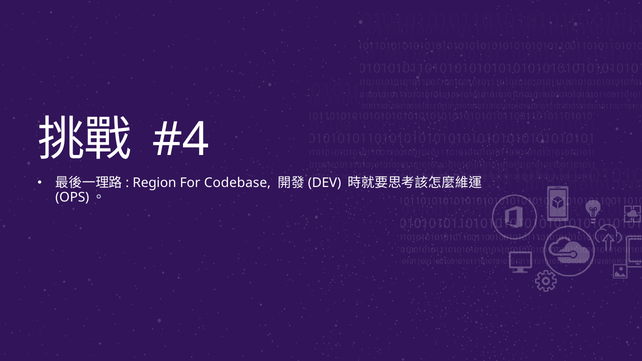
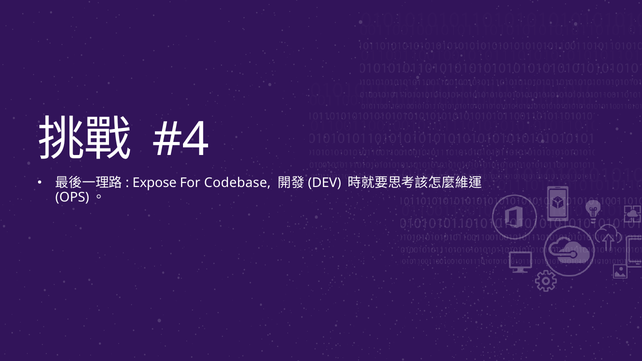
Region: Region -> Expose (155, 183)
